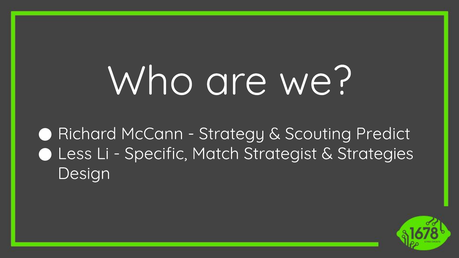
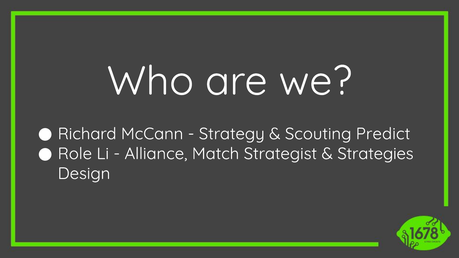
Less: Less -> Role (75, 154)
Specific: Specific -> Alliance (156, 154)
